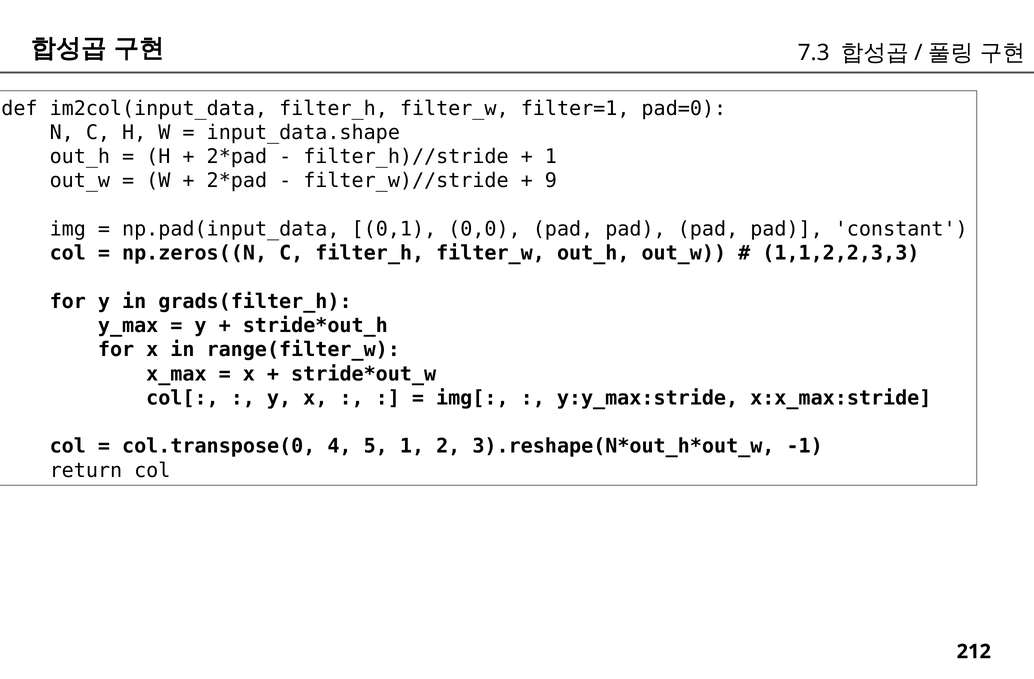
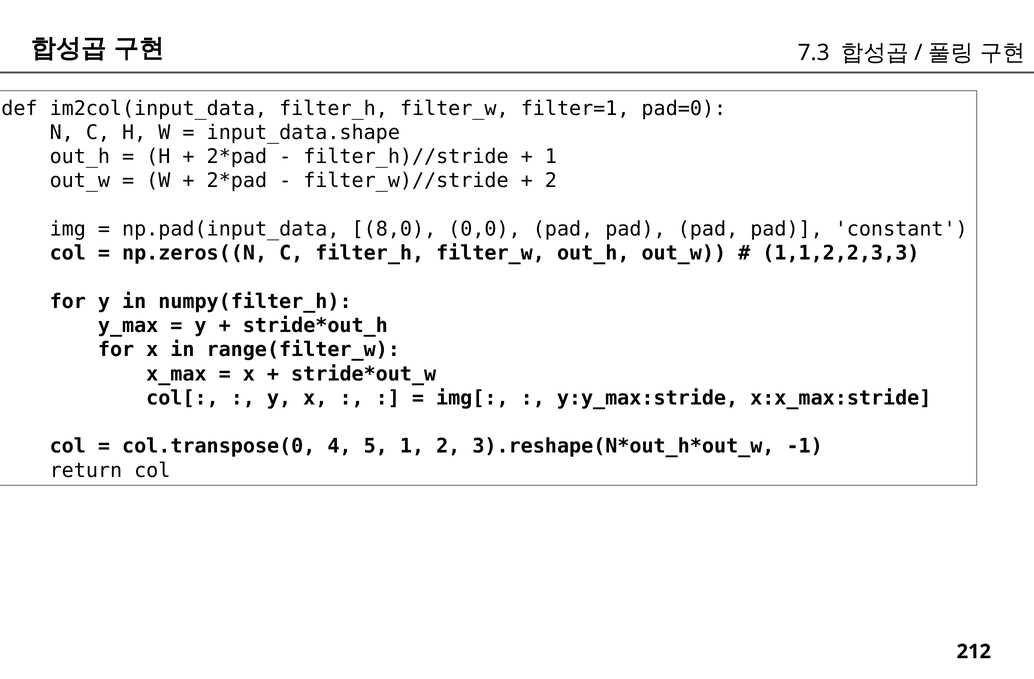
9: 9 -> 2 (551, 181)
0,1: 0,1 -> 8,0 (394, 229)
grads(filter_h: grads(filter_h -> numpy(filter_h (255, 302)
